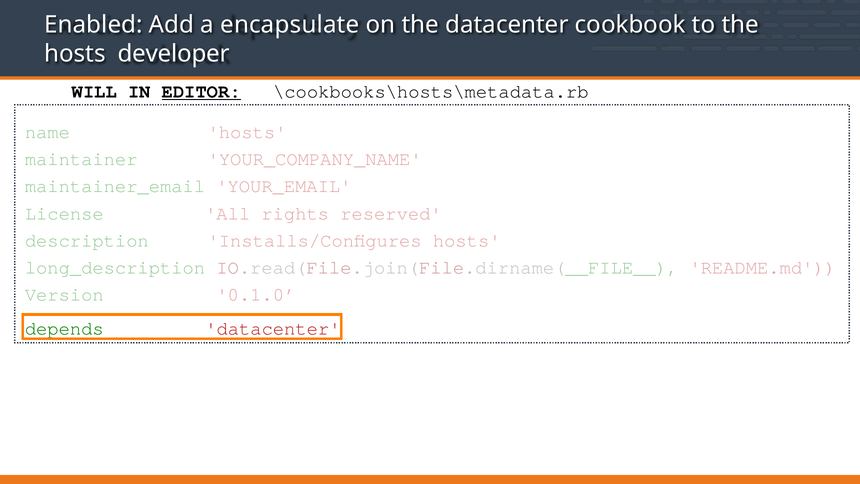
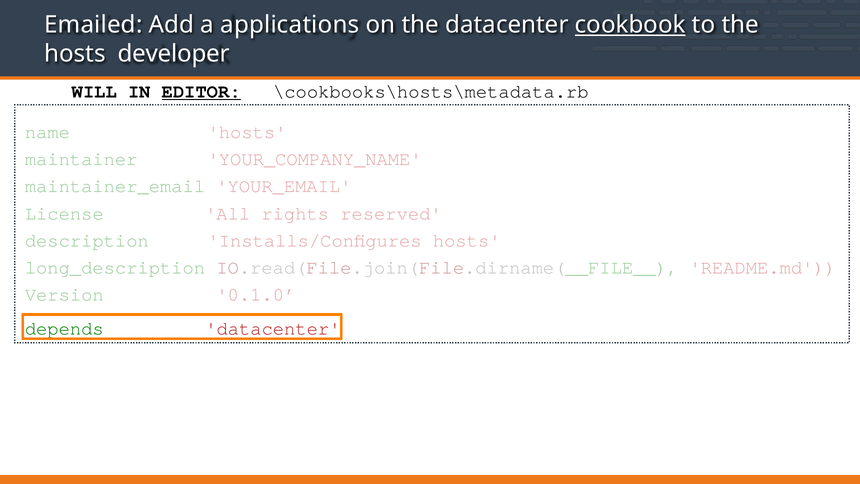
Enabled: Enabled -> Emailed (93, 25)
encapsulate: encapsulate -> applications (290, 25)
cookbook underline: none -> present (630, 25)
